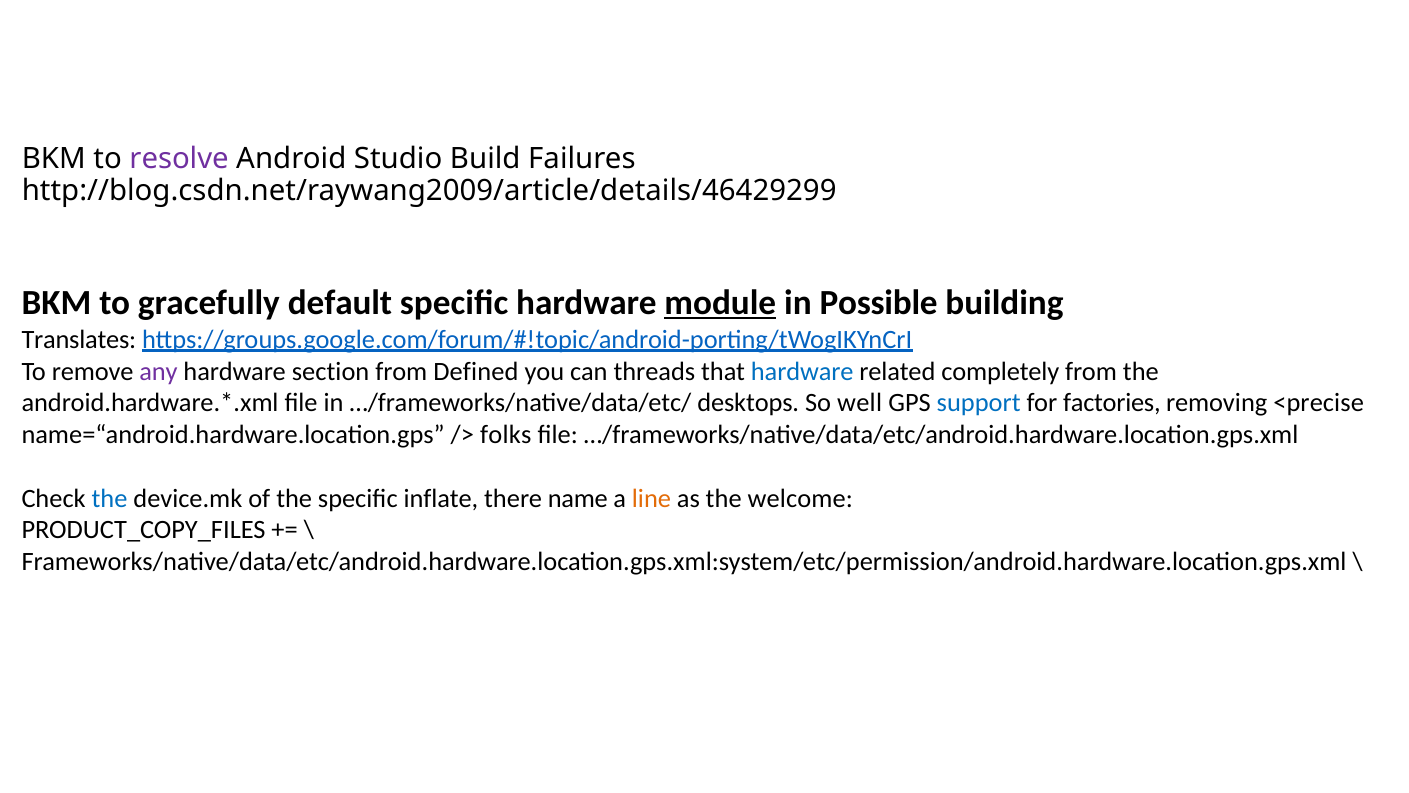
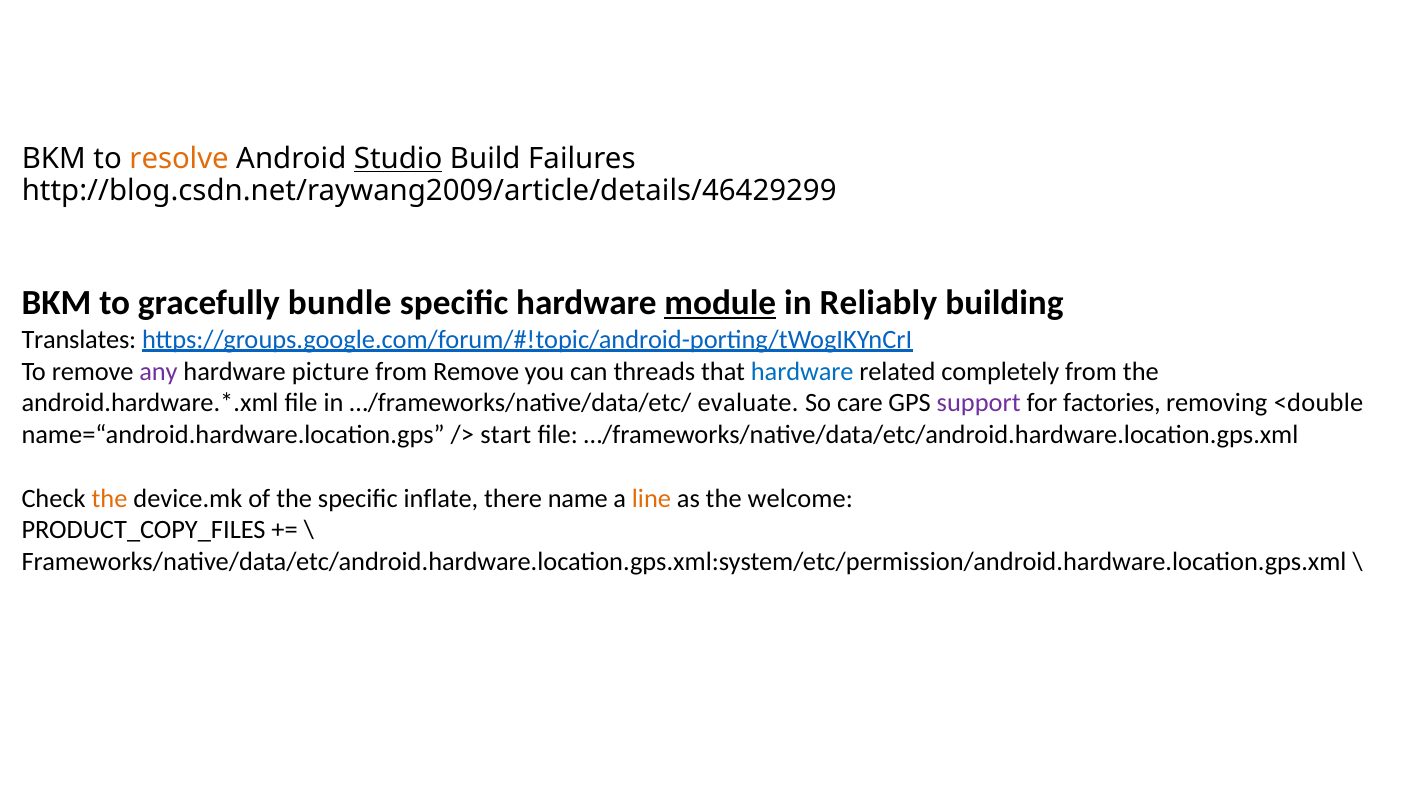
resolve colour: purple -> orange (179, 159)
Studio underline: none -> present (398, 159)
default: default -> bundle (340, 303)
Possible: Possible -> Reliably (878, 303)
section: section -> picture (330, 371)
from Defined: Defined -> Remove (476, 371)
desktops: desktops -> evaluate (748, 403)
well: well -> care (860, 403)
support colour: blue -> purple (979, 403)
<precise: <precise -> <double (1318, 403)
folks: folks -> start (506, 435)
the colour: blue -> orange (110, 498)
